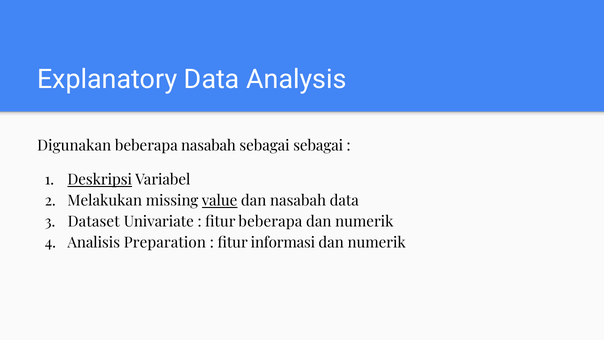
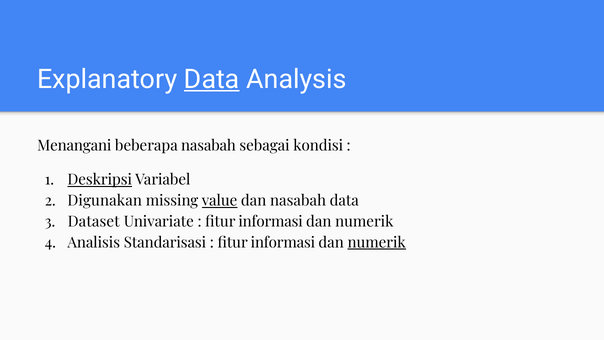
Data underline: none -> present (212, 79)
Digunakan: Digunakan -> Menangani (74, 146)
sebagai sebagai: sebagai -> kondisi (318, 146)
Melakukan: Melakukan -> Digunakan (105, 201)
beberapa: beberapa -> informasi (271, 222)
Preparation: Preparation -> Standarisasi (165, 242)
numerik underline: none -> present (377, 242)
